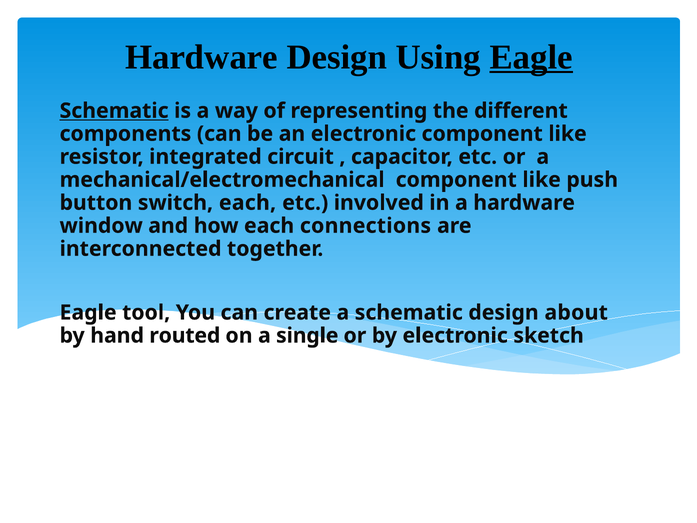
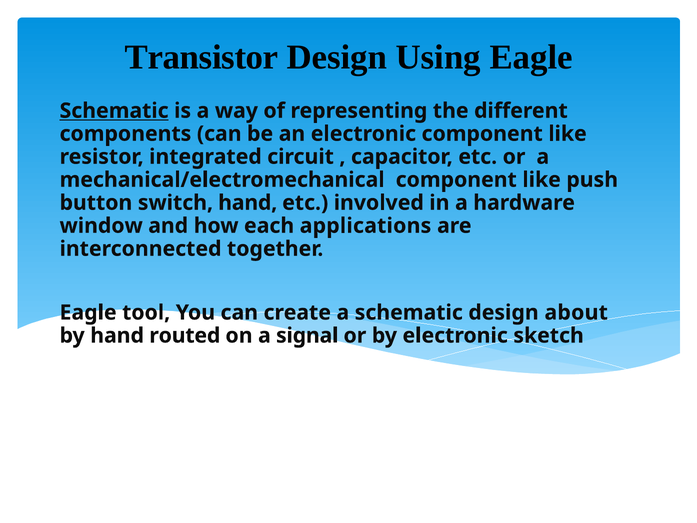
Hardware: Hardware -> Transistor (202, 57)
Eagle underline: present -> none (531, 57)
switch each: each -> hand (248, 203)
connections: connections -> applications (365, 226)
single: single -> signal (307, 335)
